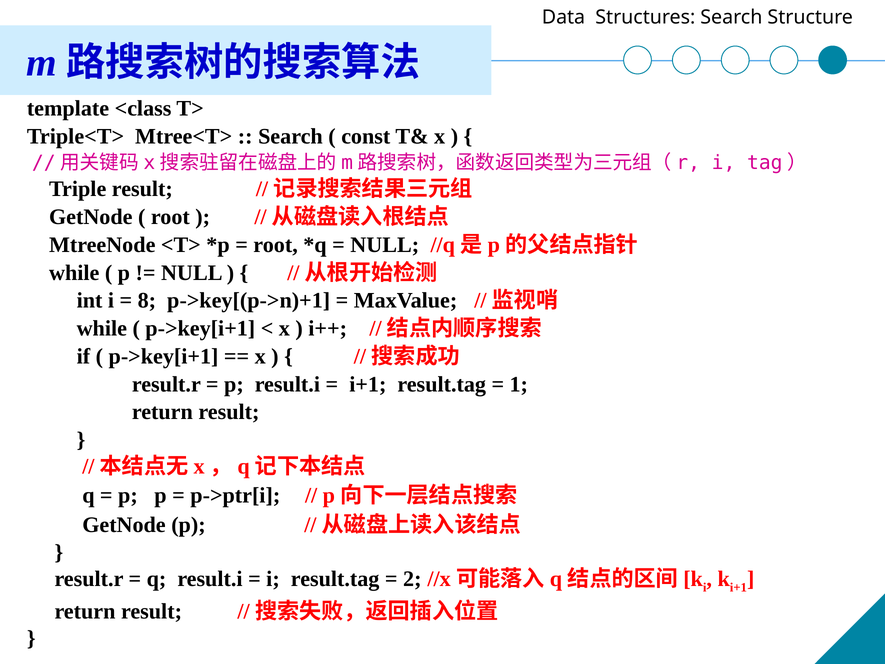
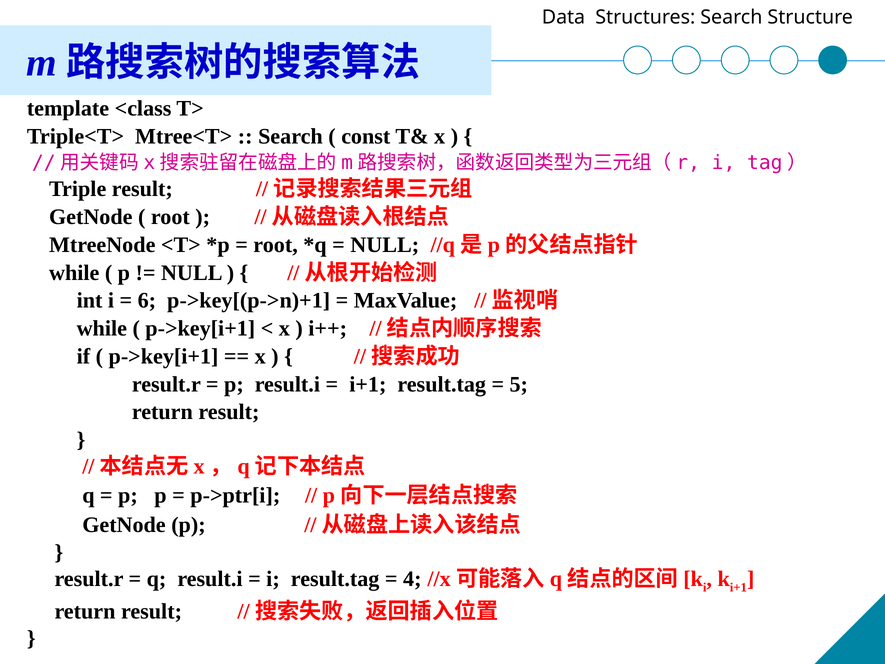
8: 8 -> 6 (147, 301)
1: 1 -> 5 (519, 384)
2: 2 -> 4 (412, 579)
